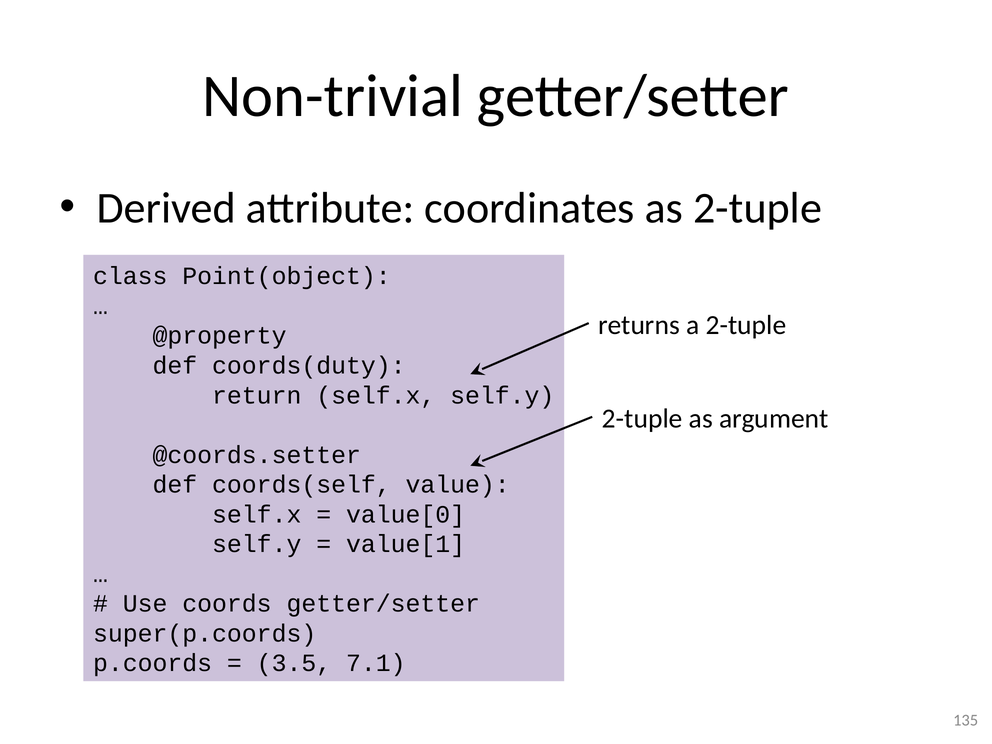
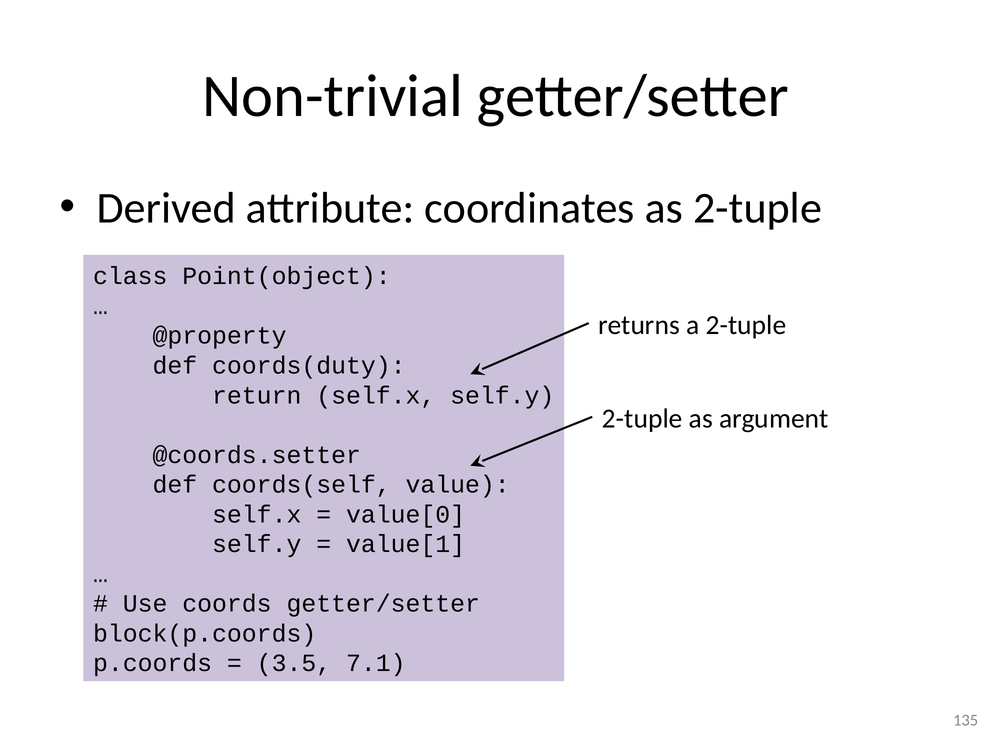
super(p.coords: super(p.coords -> block(p.coords (205, 633)
